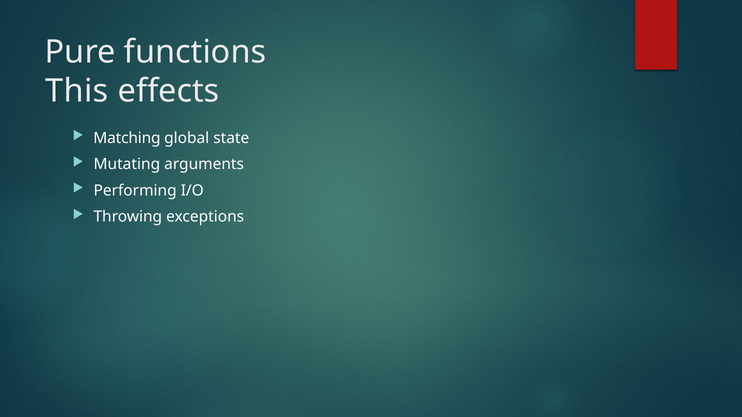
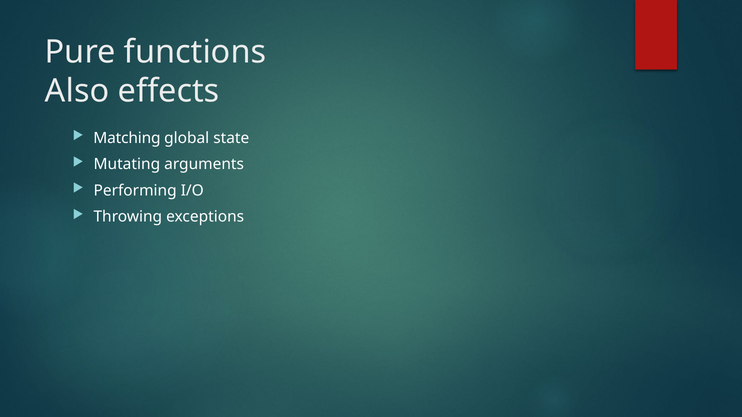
This: This -> Also (77, 91)
